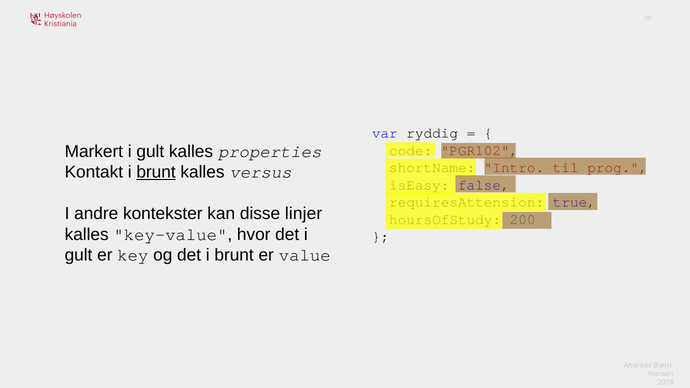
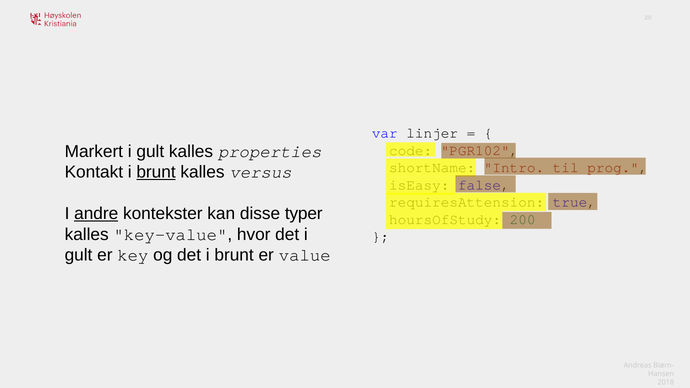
ryddig: ryddig -> linjer (432, 133)
andre underline: none -> present (96, 214)
linjer: linjer -> typer (304, 214)
